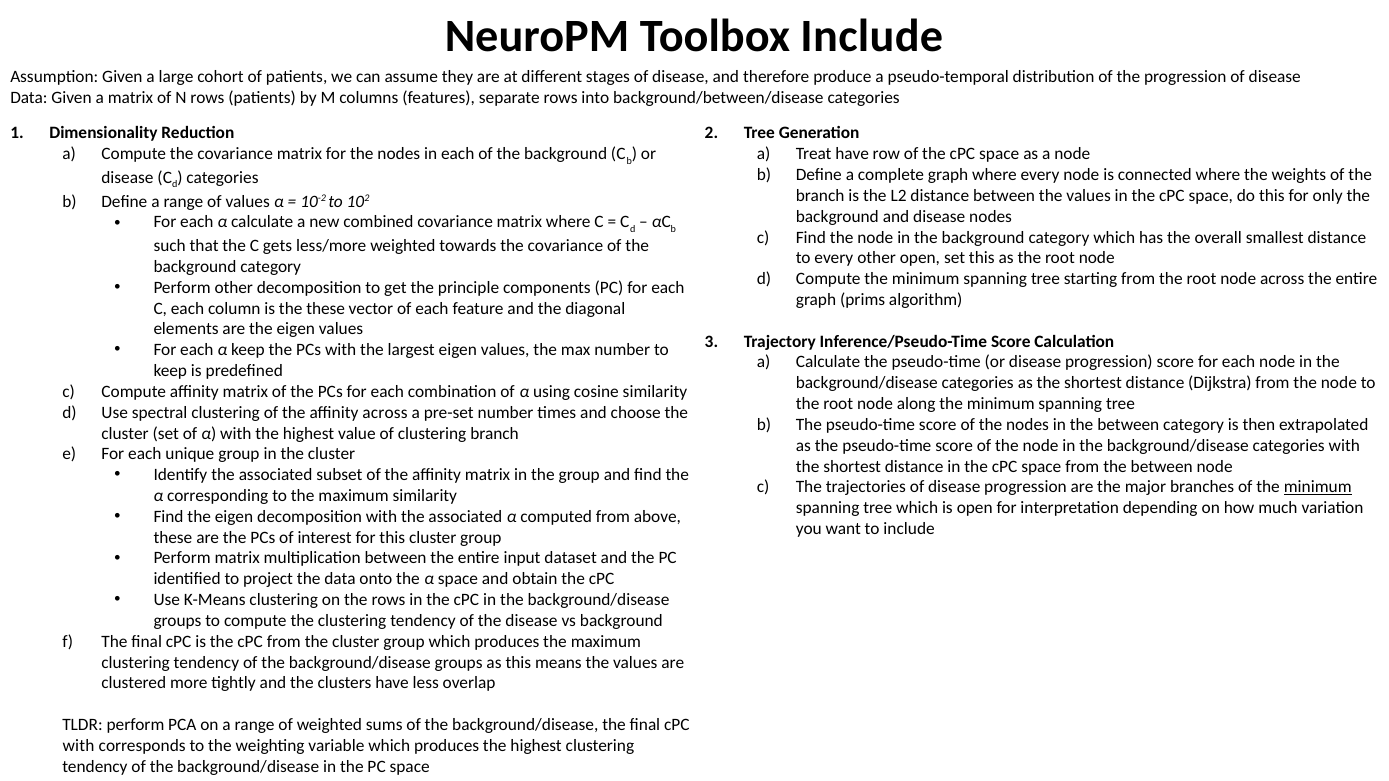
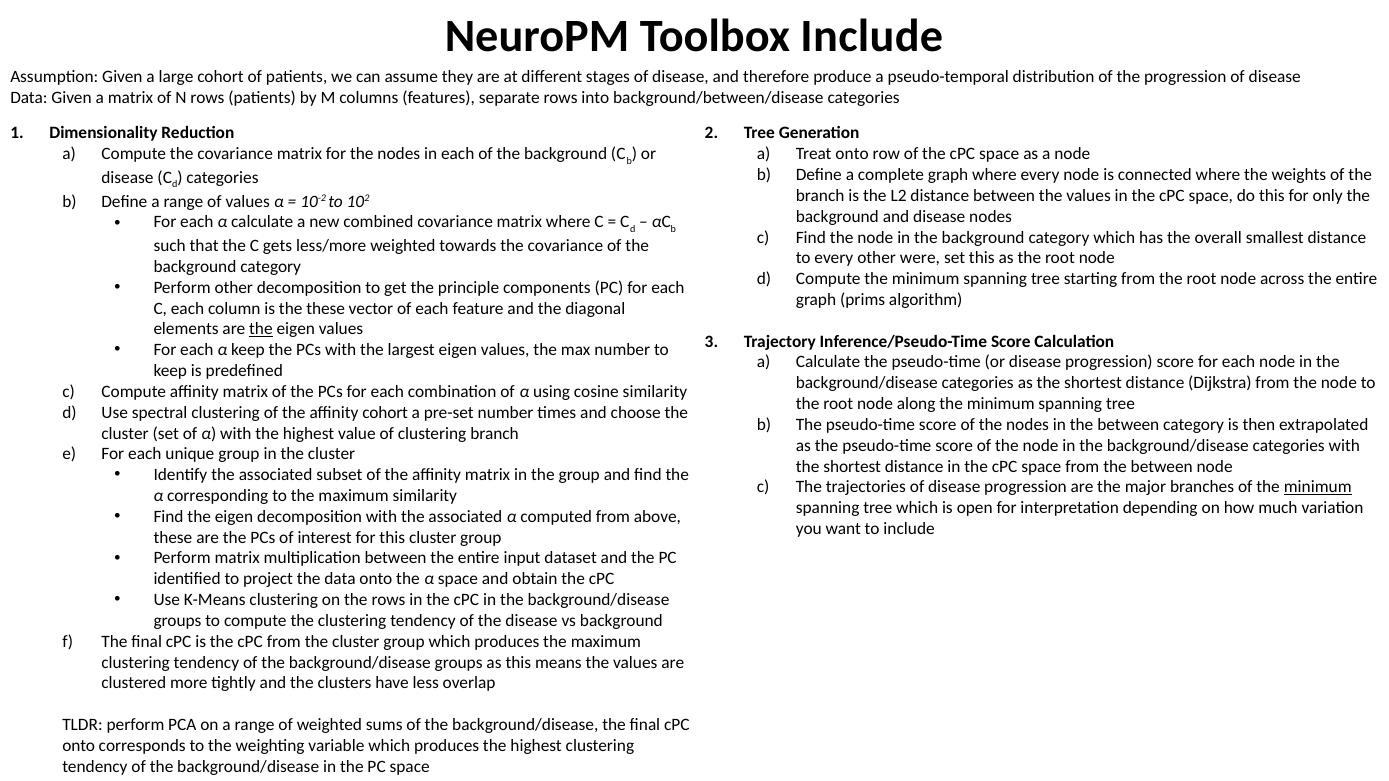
Treat have: have -> onto (852, 154)
other open: open -> were (920, 258)
the underline: none -> present (261, 329)
affinity across: across -> cohort (385, 413)
with: with -> onto (79, 746)
